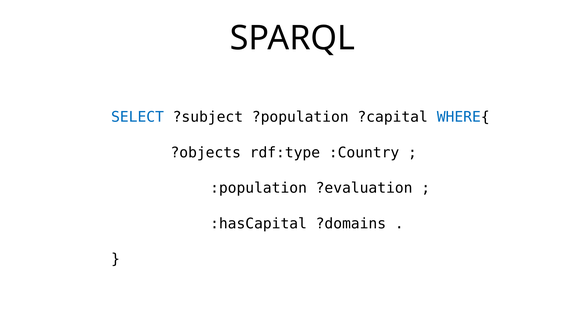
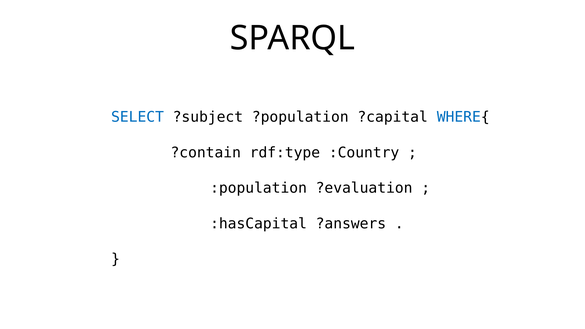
?objects: ?objects -> ?contain (206, 153)
?domains: ?domains -> ?answers (351, 224)
